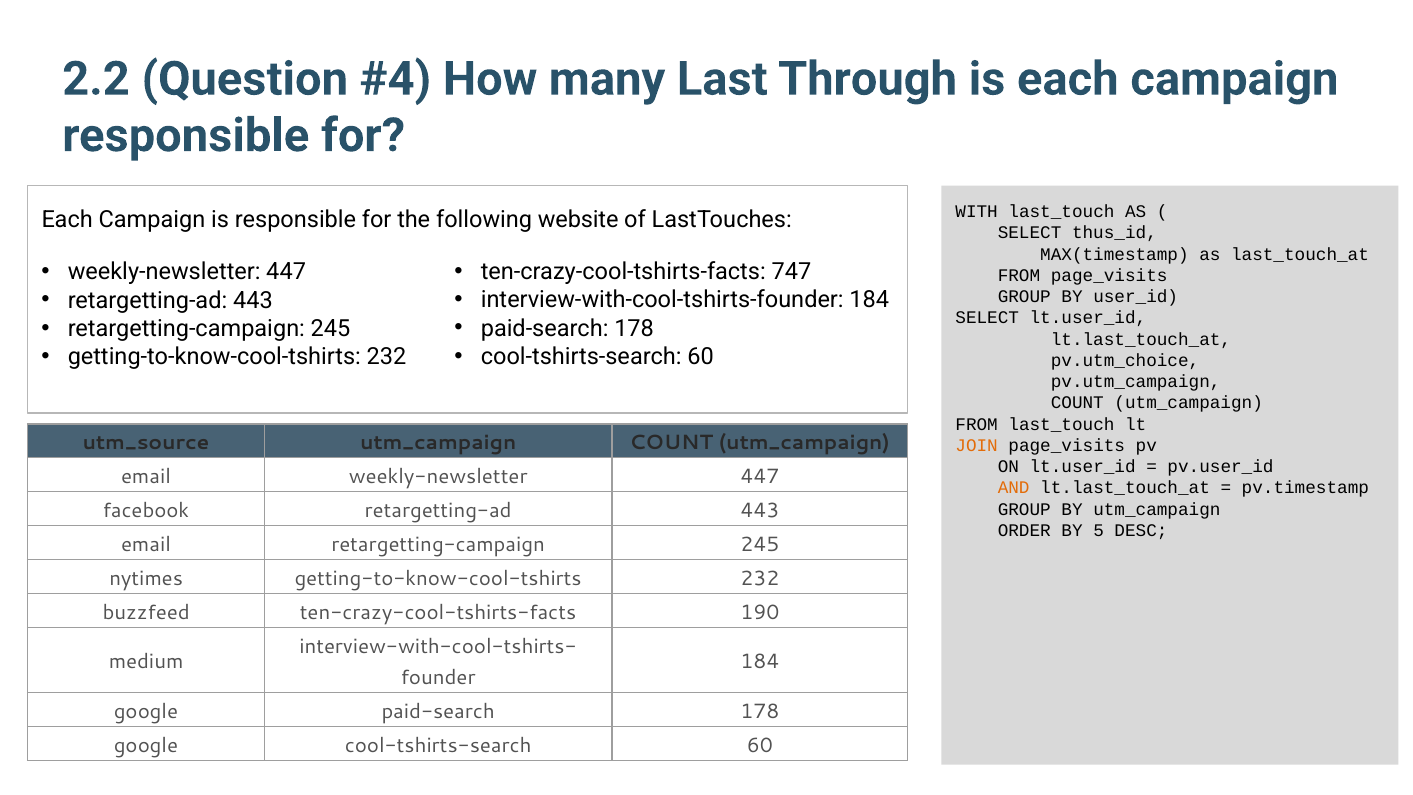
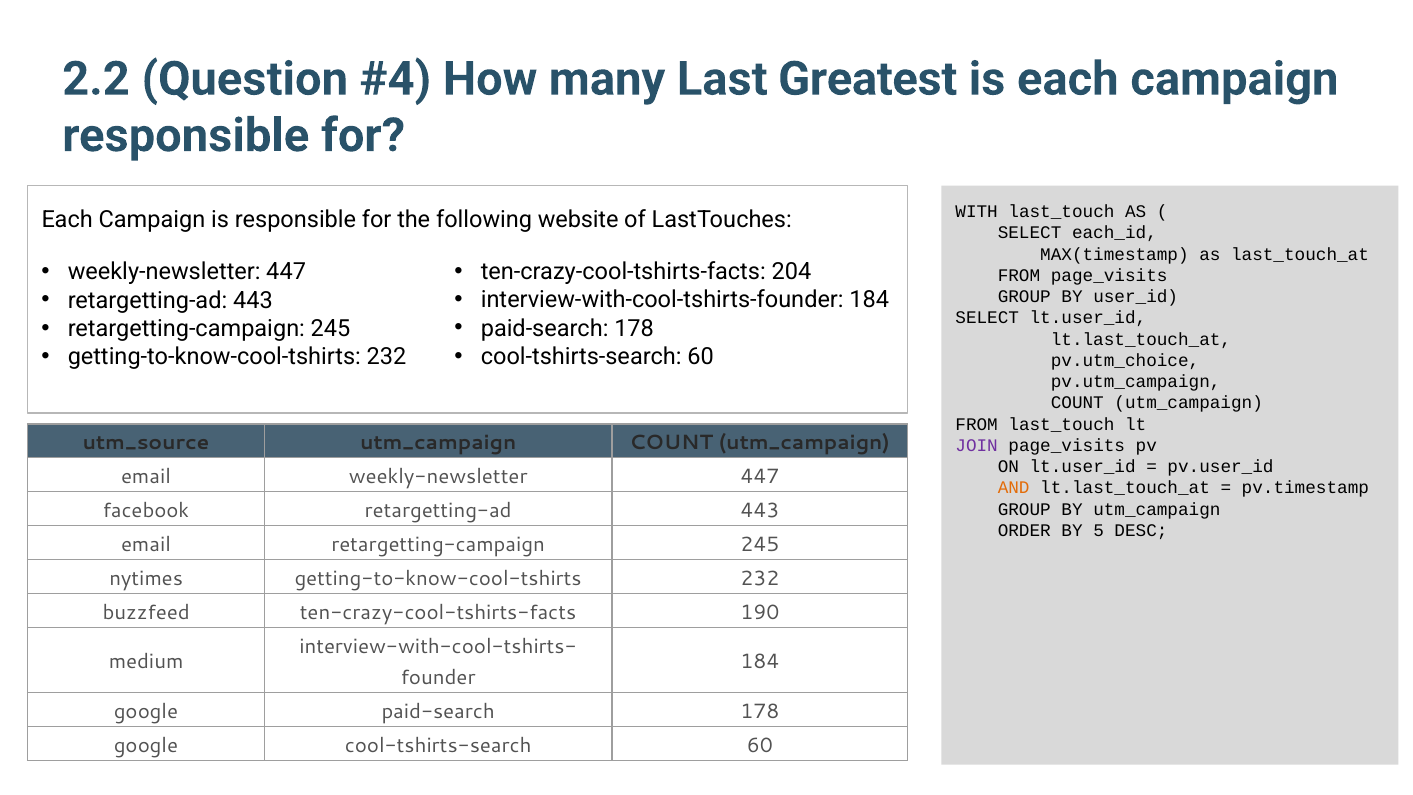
Through: Through -> Greatest (868, 79)
thus_id: thus_id -> each_id (1114, 233)
747: 747 -> 204 (792, 272)
JOIN colour: orange -> purple (977, 445)
